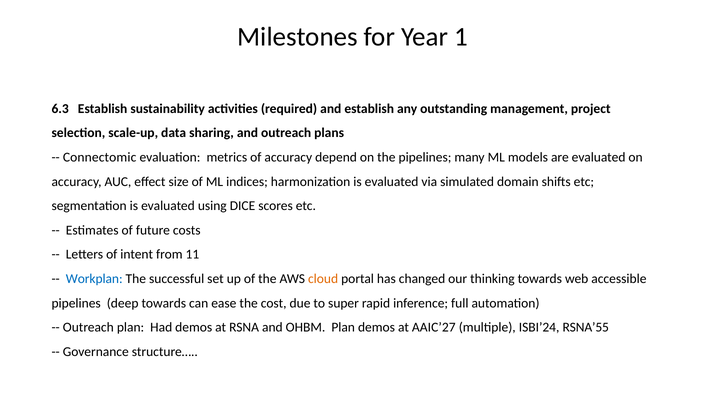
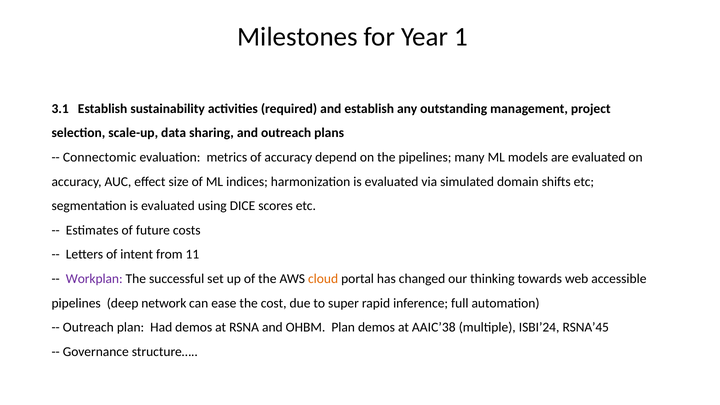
6.3: 6.3 -> 3.1 (60, 109)
Workplan colour: blue -> purple (94, 279)
deep towards: towards -> network (164, 303)
AAIC’27: AAIC’27 -> AAIC’38 (434, 327)
RSNA’55: RSNA’55 -> RSNA’45 (586, 327)
